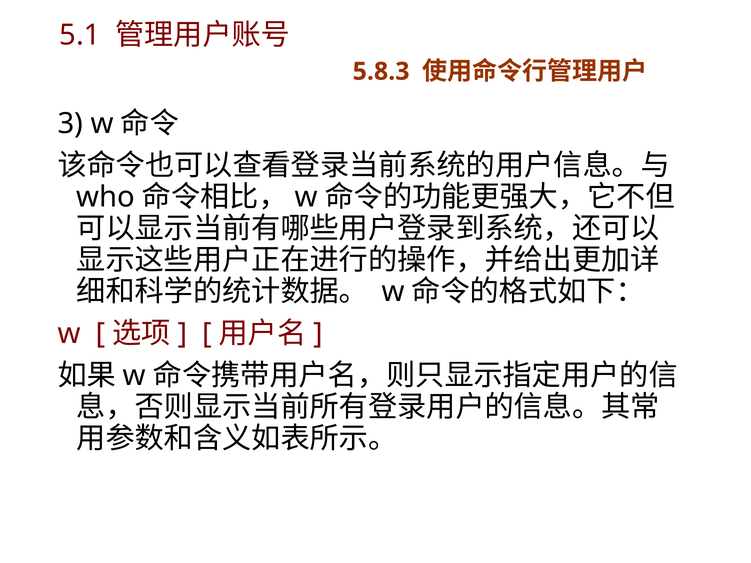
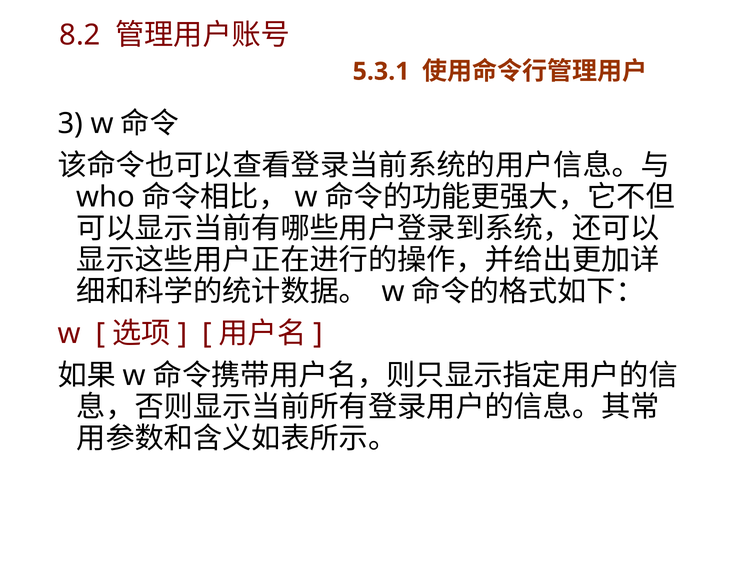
5.1: 5.1 -> 8.2 (80, 35)
5.8.3: 5.8.3 -> 5.3.1 (381, 72)
